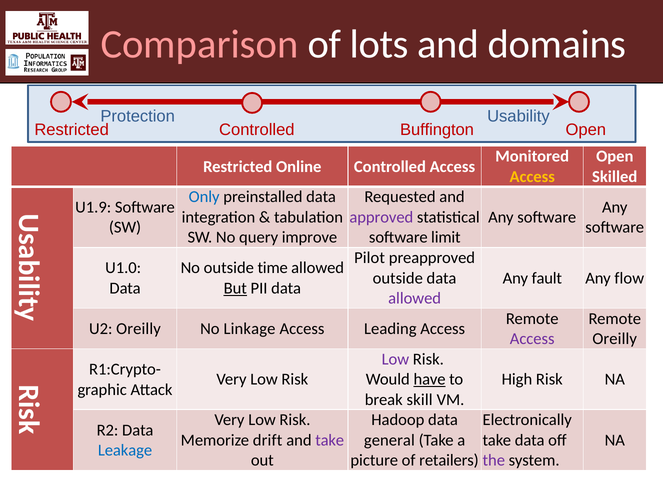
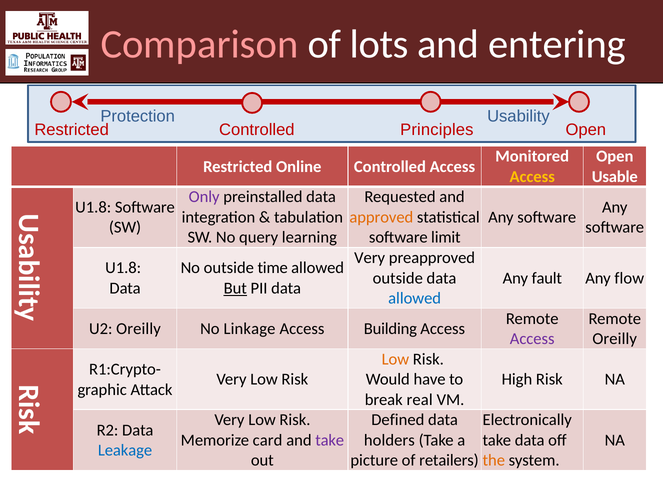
domains: domains -> entering (557, 44)
Buffington: Buffington -> Principles (437, 129)
Skilled: Skilled -> Usable (615, 176)
Only colour: blue -> purple (204, 197)
U1.9: U1.9 -> U1.8 (93, 207)
approved colour: purple -> orange (381, 217)
improve: improve -> learning (309, 237)
Pilot: Pilot -> Very (370, 257)
U1.0: U1.0 -> U1.8 (123, 268)
allowed colour: purple -> blue (415, 298)
Leading: Leading -> Building (390, 328)
Low colour: purple -> orange (395, 359)
have underline: present -> none (430, 379)
skill: skill -> real (420, 399)
Hadoop: Hadoop -> Defined (398, 419)
drift: drift -> card (268, 440)
general: general -> holders (389, 440)
the colour: purple -> orange (494, 460)
